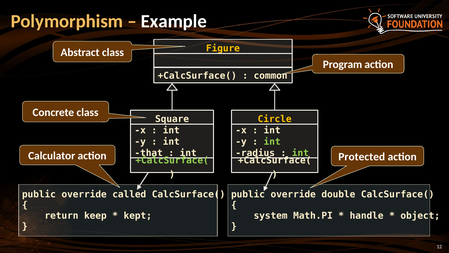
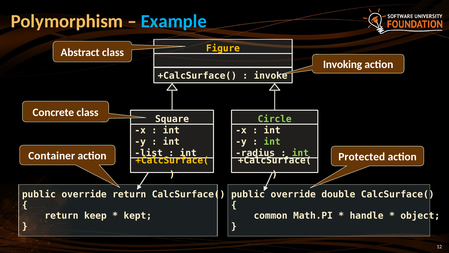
Example colour: white -> light blue (174, 21)
Program: Program -> Invoking (343, 64)
common: common -> invoke (271, 76)
Circle colour: yellow -> light green (275, 119)
that: that -> list (149, 153)
Calculator: Calculator -> Container (52, 156)
+CalcSurface( colour: light green -> yellow (172, 160)
override called: called -> return (129, 194)
system: system -> common (271, 215)
